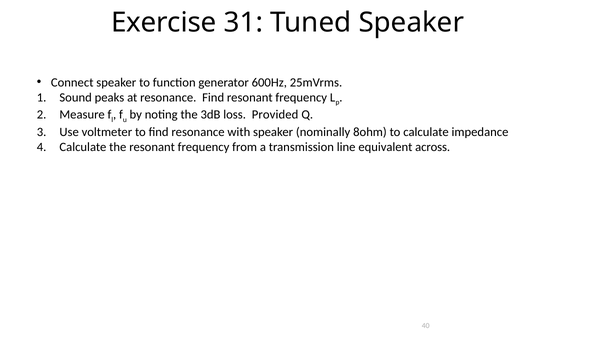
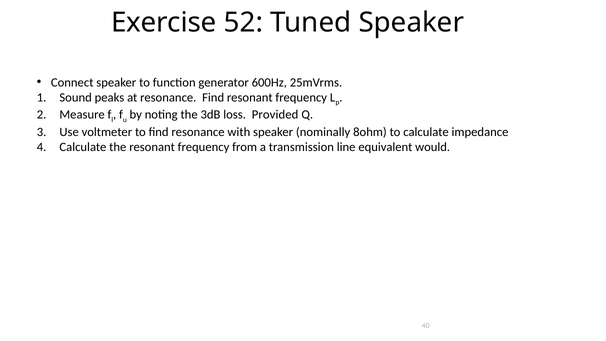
31: 31 -> 52 (243, 23)
across: across -> would (433, 147)
